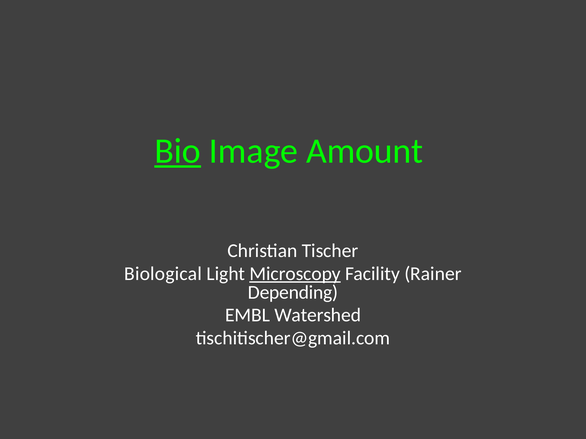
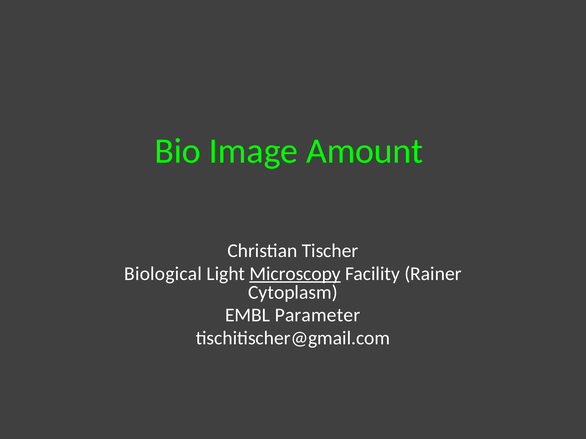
Bio underline: present -> none (178, 151)
Depending: Depending -> Cytoplasm (293, 293)
Watershed: Watershed -> Parameter (318, 316)
